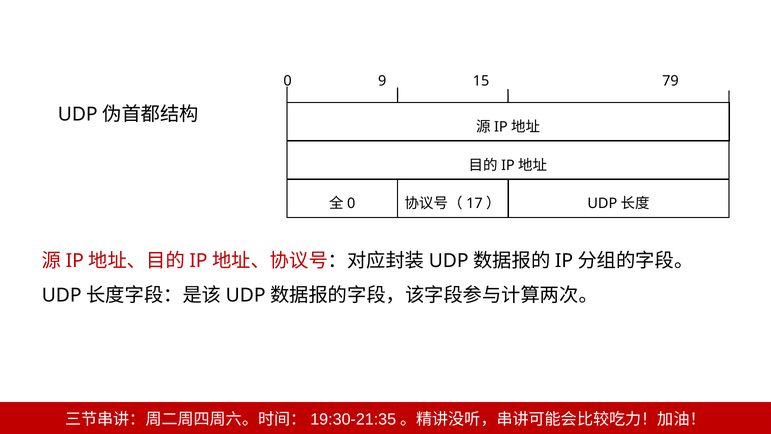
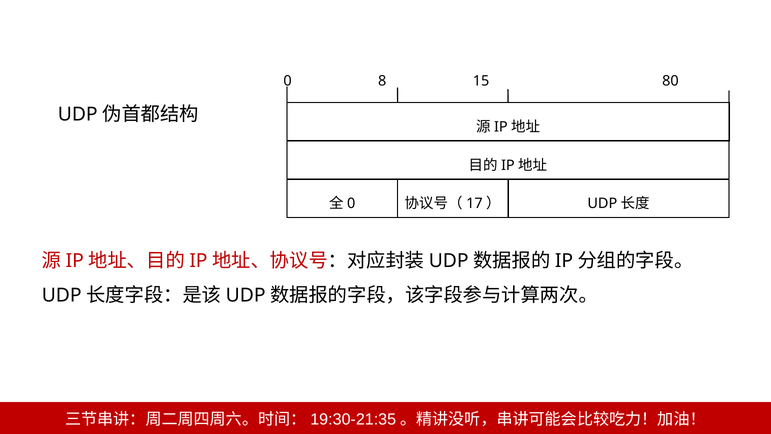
9: 9 -> 8 (382, 81)
79: 79 -> 80 (670, 81)
